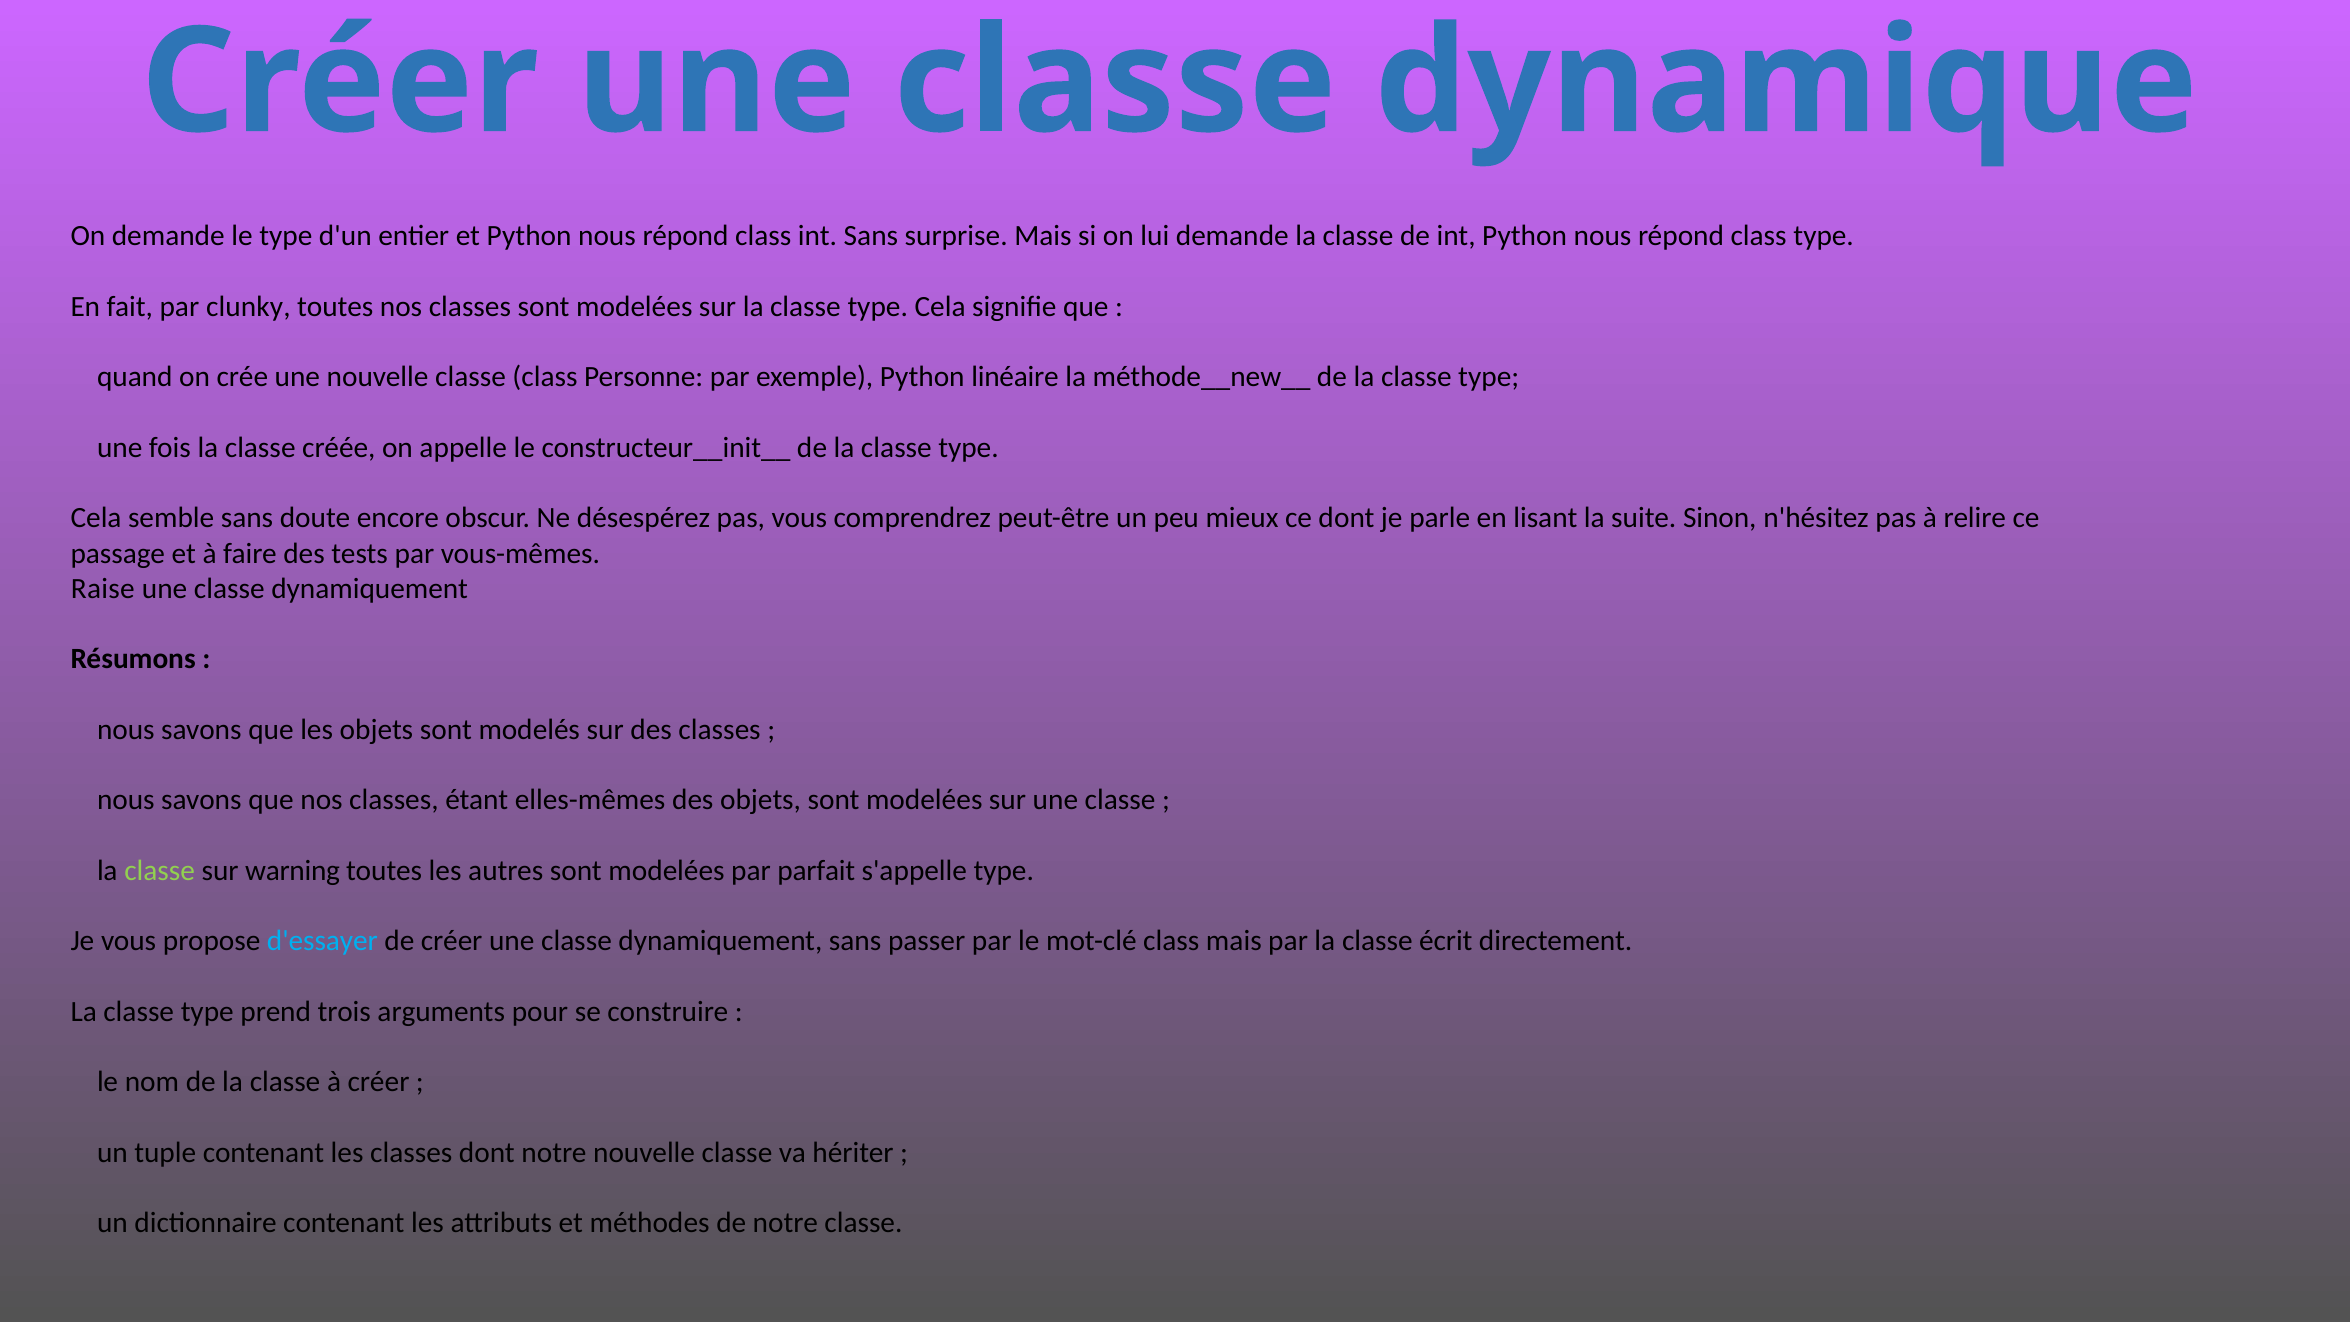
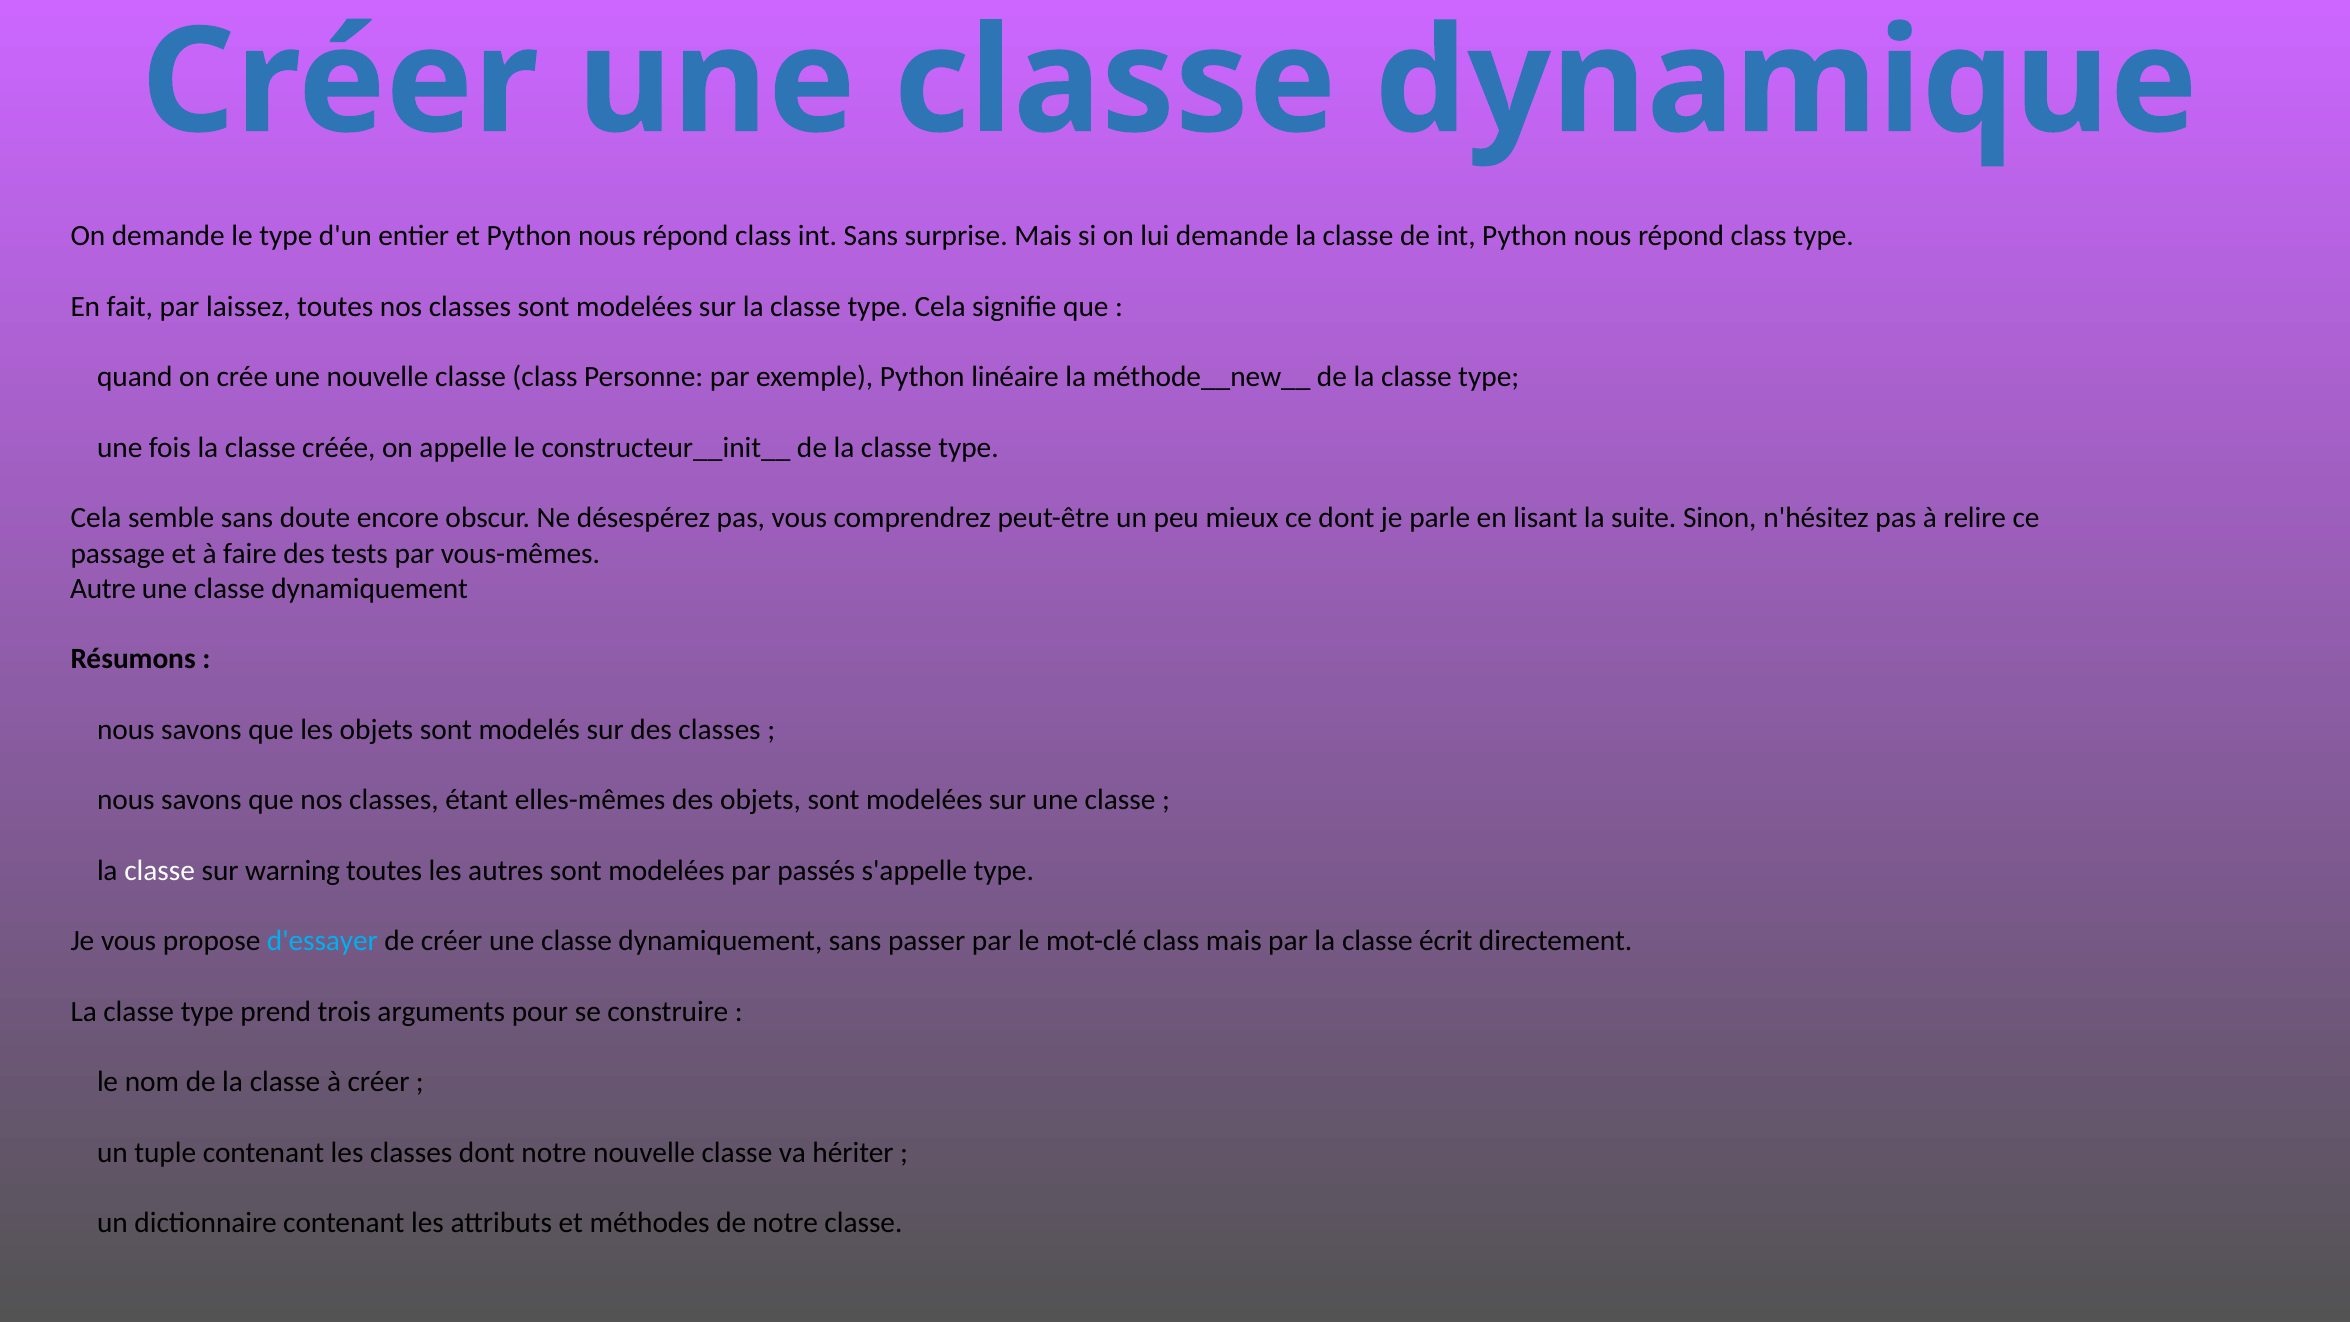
clunky: clunky -> laissez (248, 307)
Raise: Raise -> Autre (103, 589)
classe colour: light green -> white (160, 871)
parfait: parfait -> passés (816, 871)
